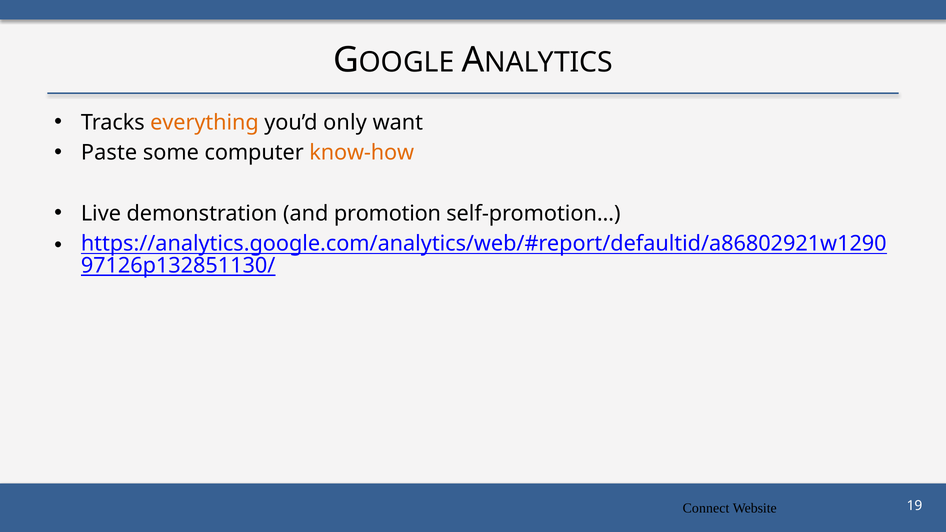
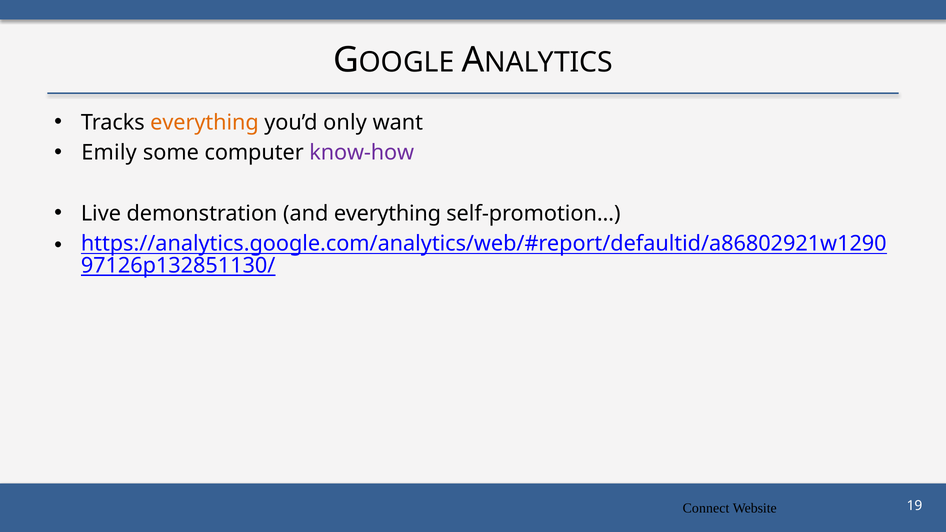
Paste: Paste -> Emily (109, 153)
know-how colour: orange -> purple (362, 153)
and promotion: promotion -> everything (387, 214)
